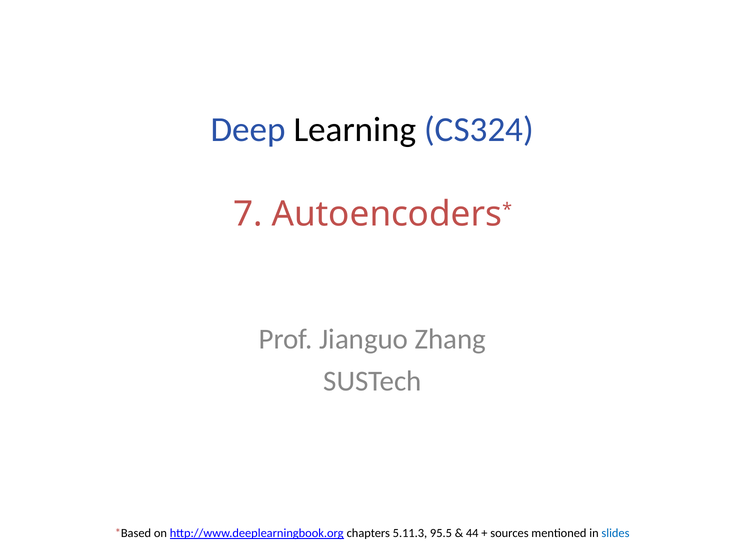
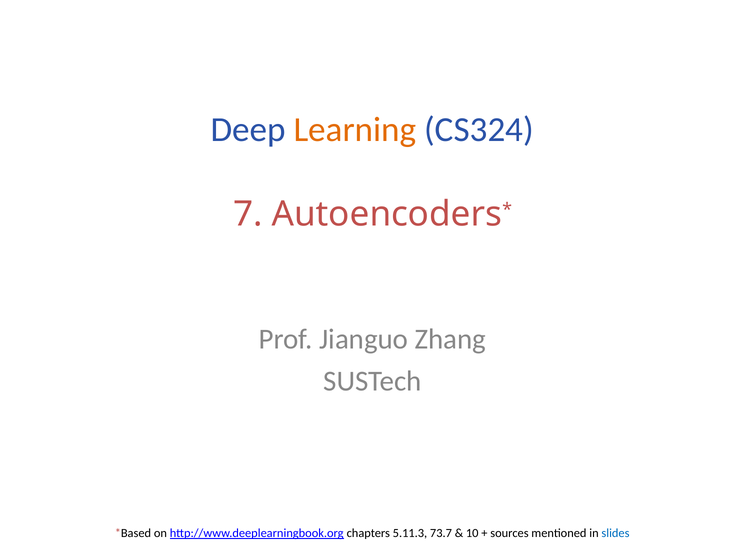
Learning colour: black -> orange (355, 130)
95.5: 95.5 -> 73.7 (441, 534)
44: 44 -> 10 (472, 534)
